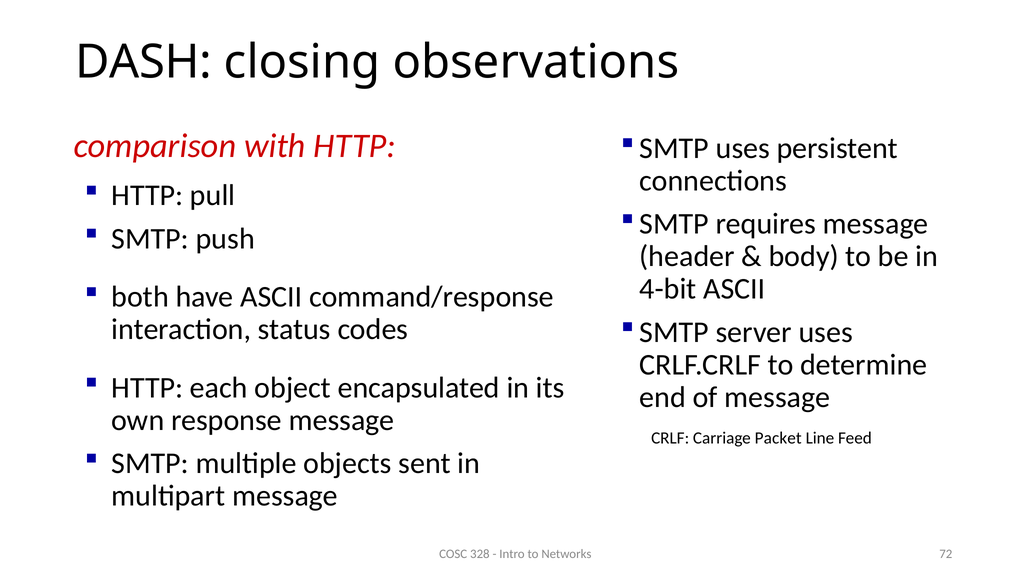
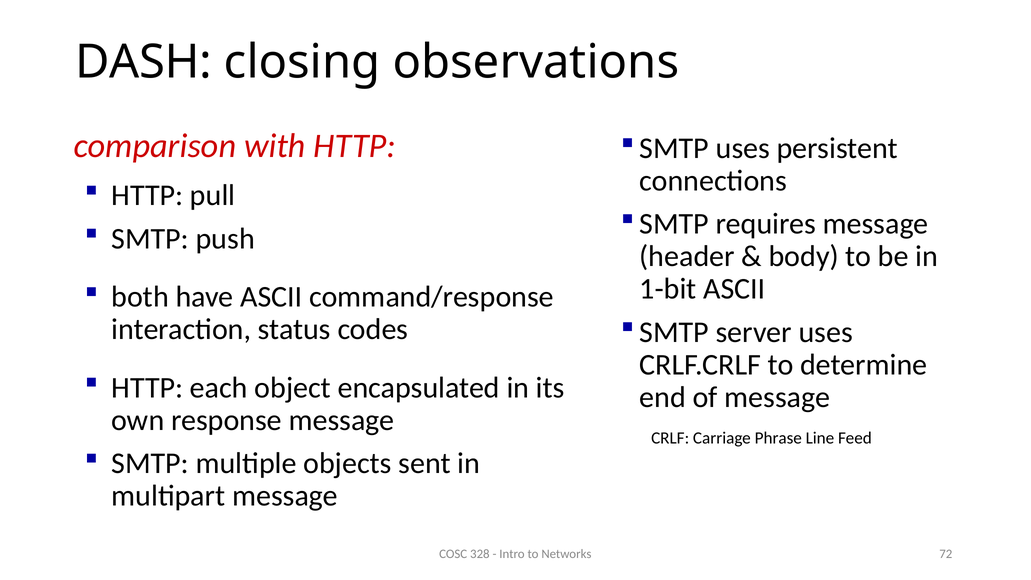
4-bit: 4-bit -> 1-bit (668, 289)
Packet: Packet -> Phrase (778, 438)
